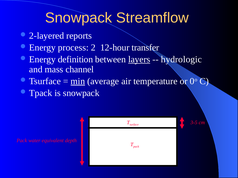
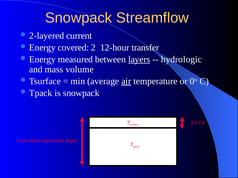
reports: reports -> current (79, 36)
process: process -> covered (73, 48)
definition: definition -> measured (75, 60)
channel: channel -> volume (80, 70)
min underline: present -> none (78, 81)
air underline: none -> present (126, 81)
